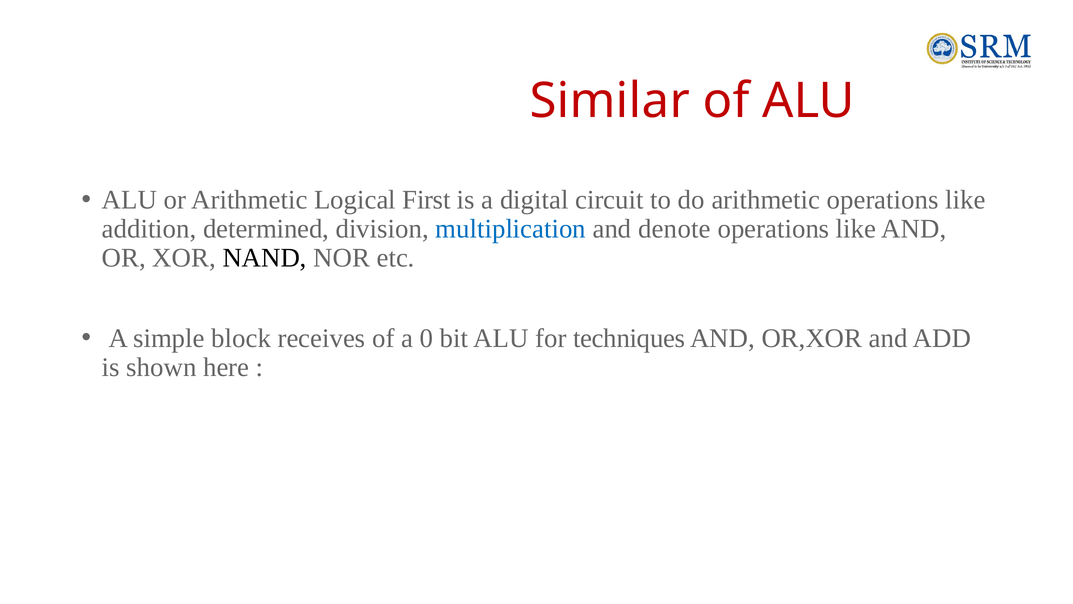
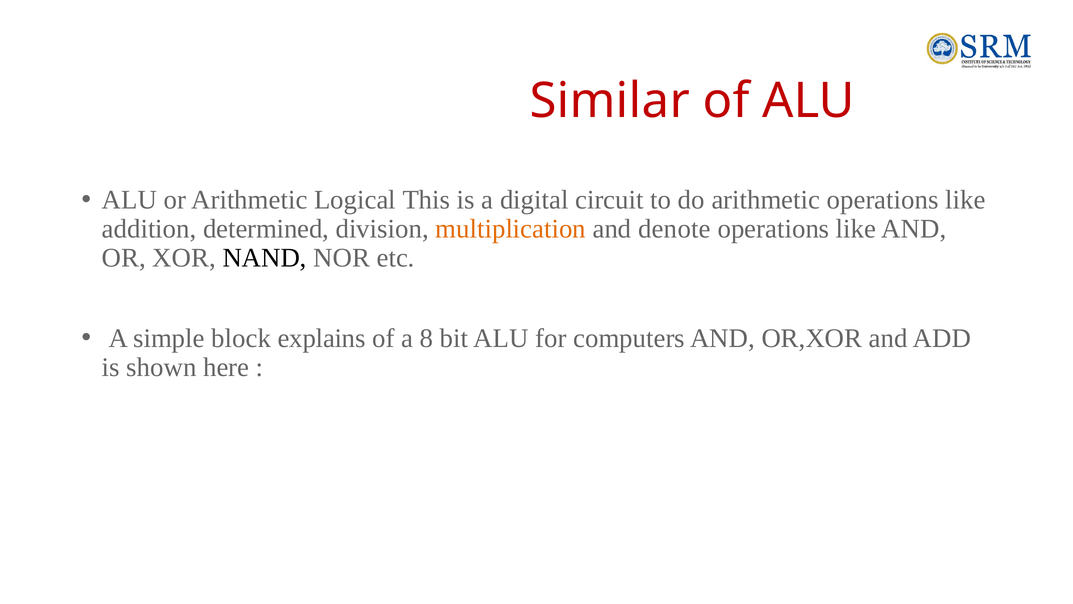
First: First -> This (426, 200)
multiplication colour: blue -> orange (511, 229)
receives: receives -> explains (322, 338)
0: 0 -> 8 (426, 338)
techniques: techniques -> computers (629, 338)
